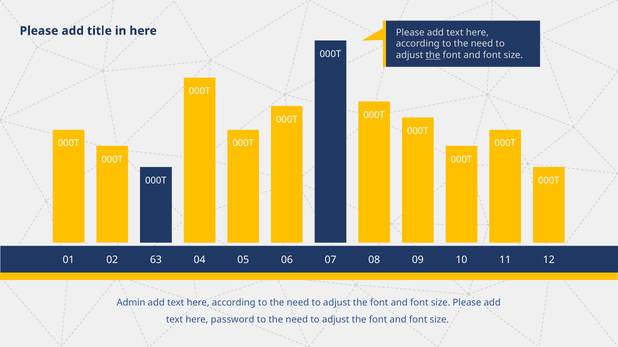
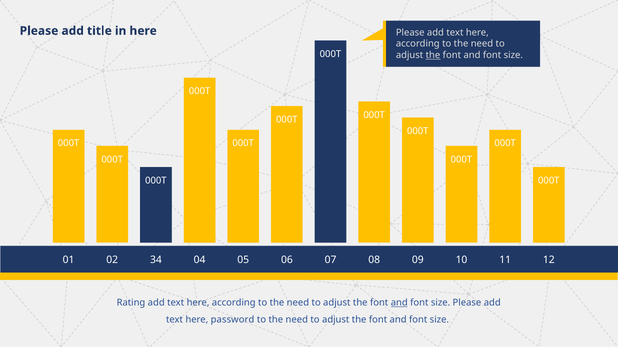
63: 63 -> 34 (156, 260)
Admin: Admin -> Rating (131, 303)
and underline: none -> present (399, 303)
